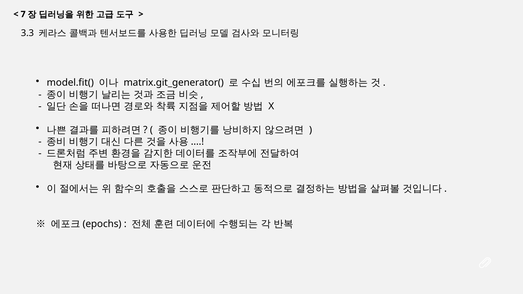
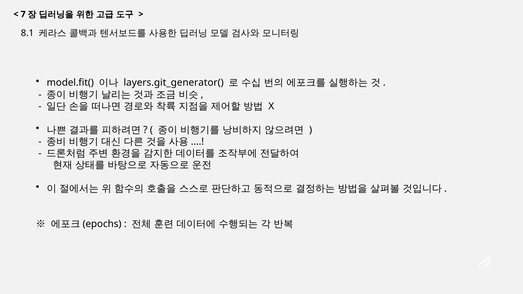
3.3: 3.3 -> 8.1 (27, 33)
matrix.git_generator(: matrix.git_generator( -> layers.git_generator( (174, 83)
